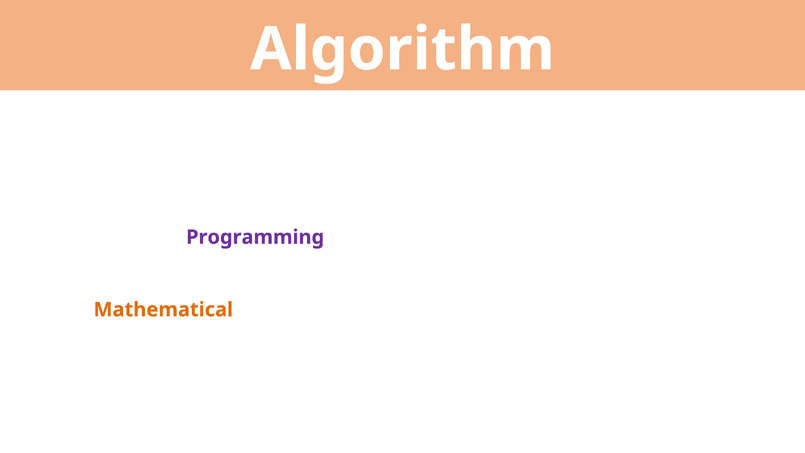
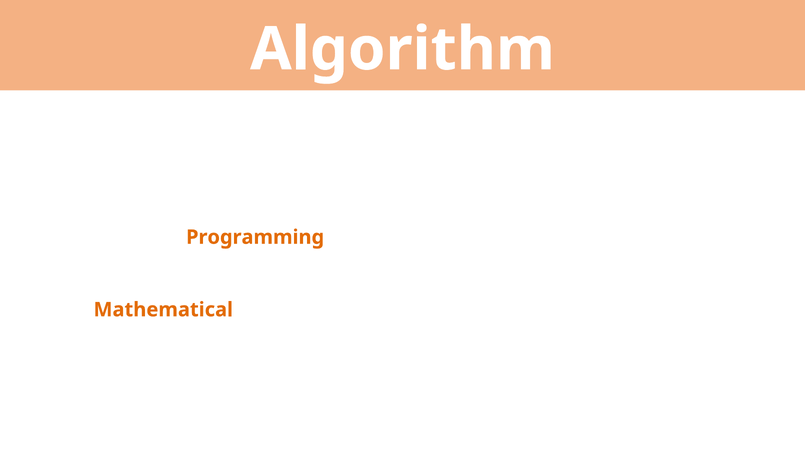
Programming colour: purple -> orange (255, 237)
